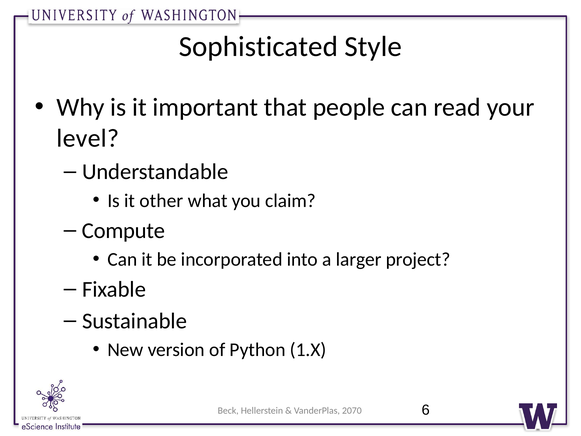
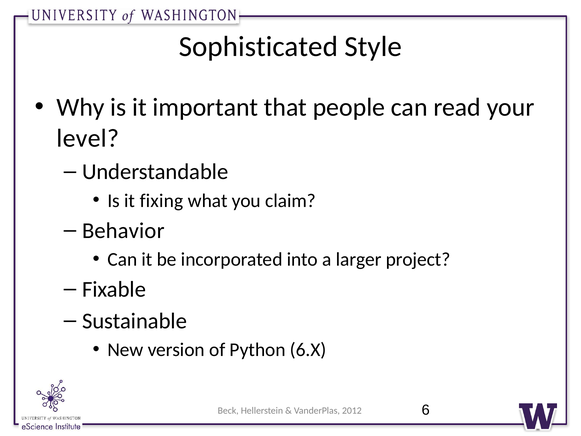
other: other -> fixing (161, 201)
Compute: Compute -> Behavior (123, 230)
1.X: 1.X -> 6.X (308, 350)
2070: 2070 -> 2012 (352, 410)
